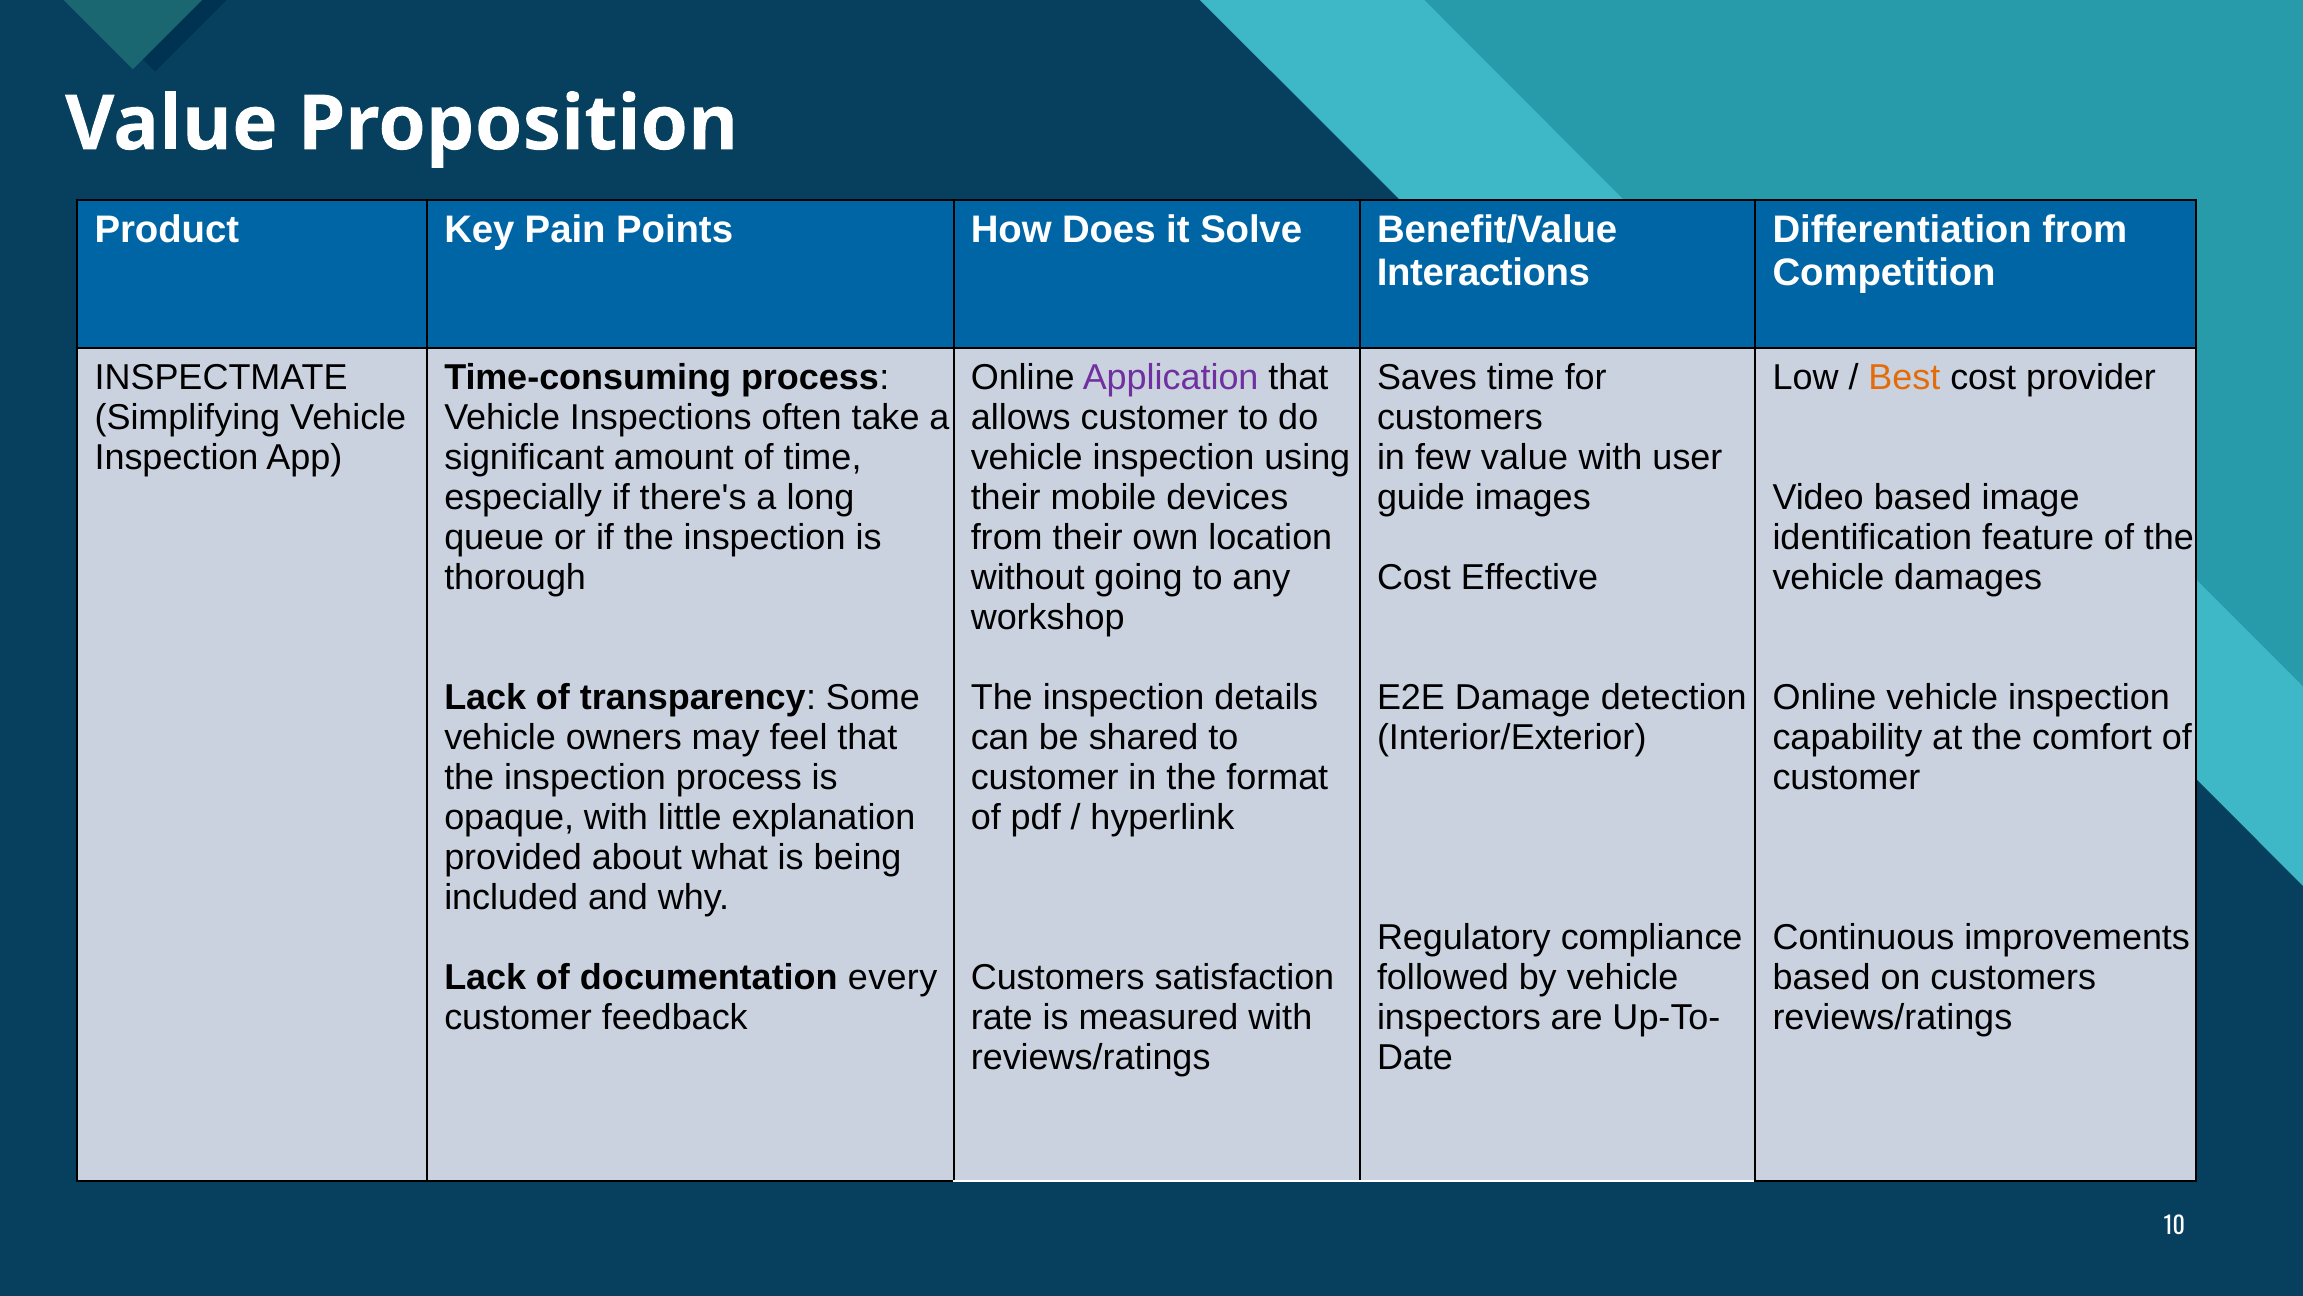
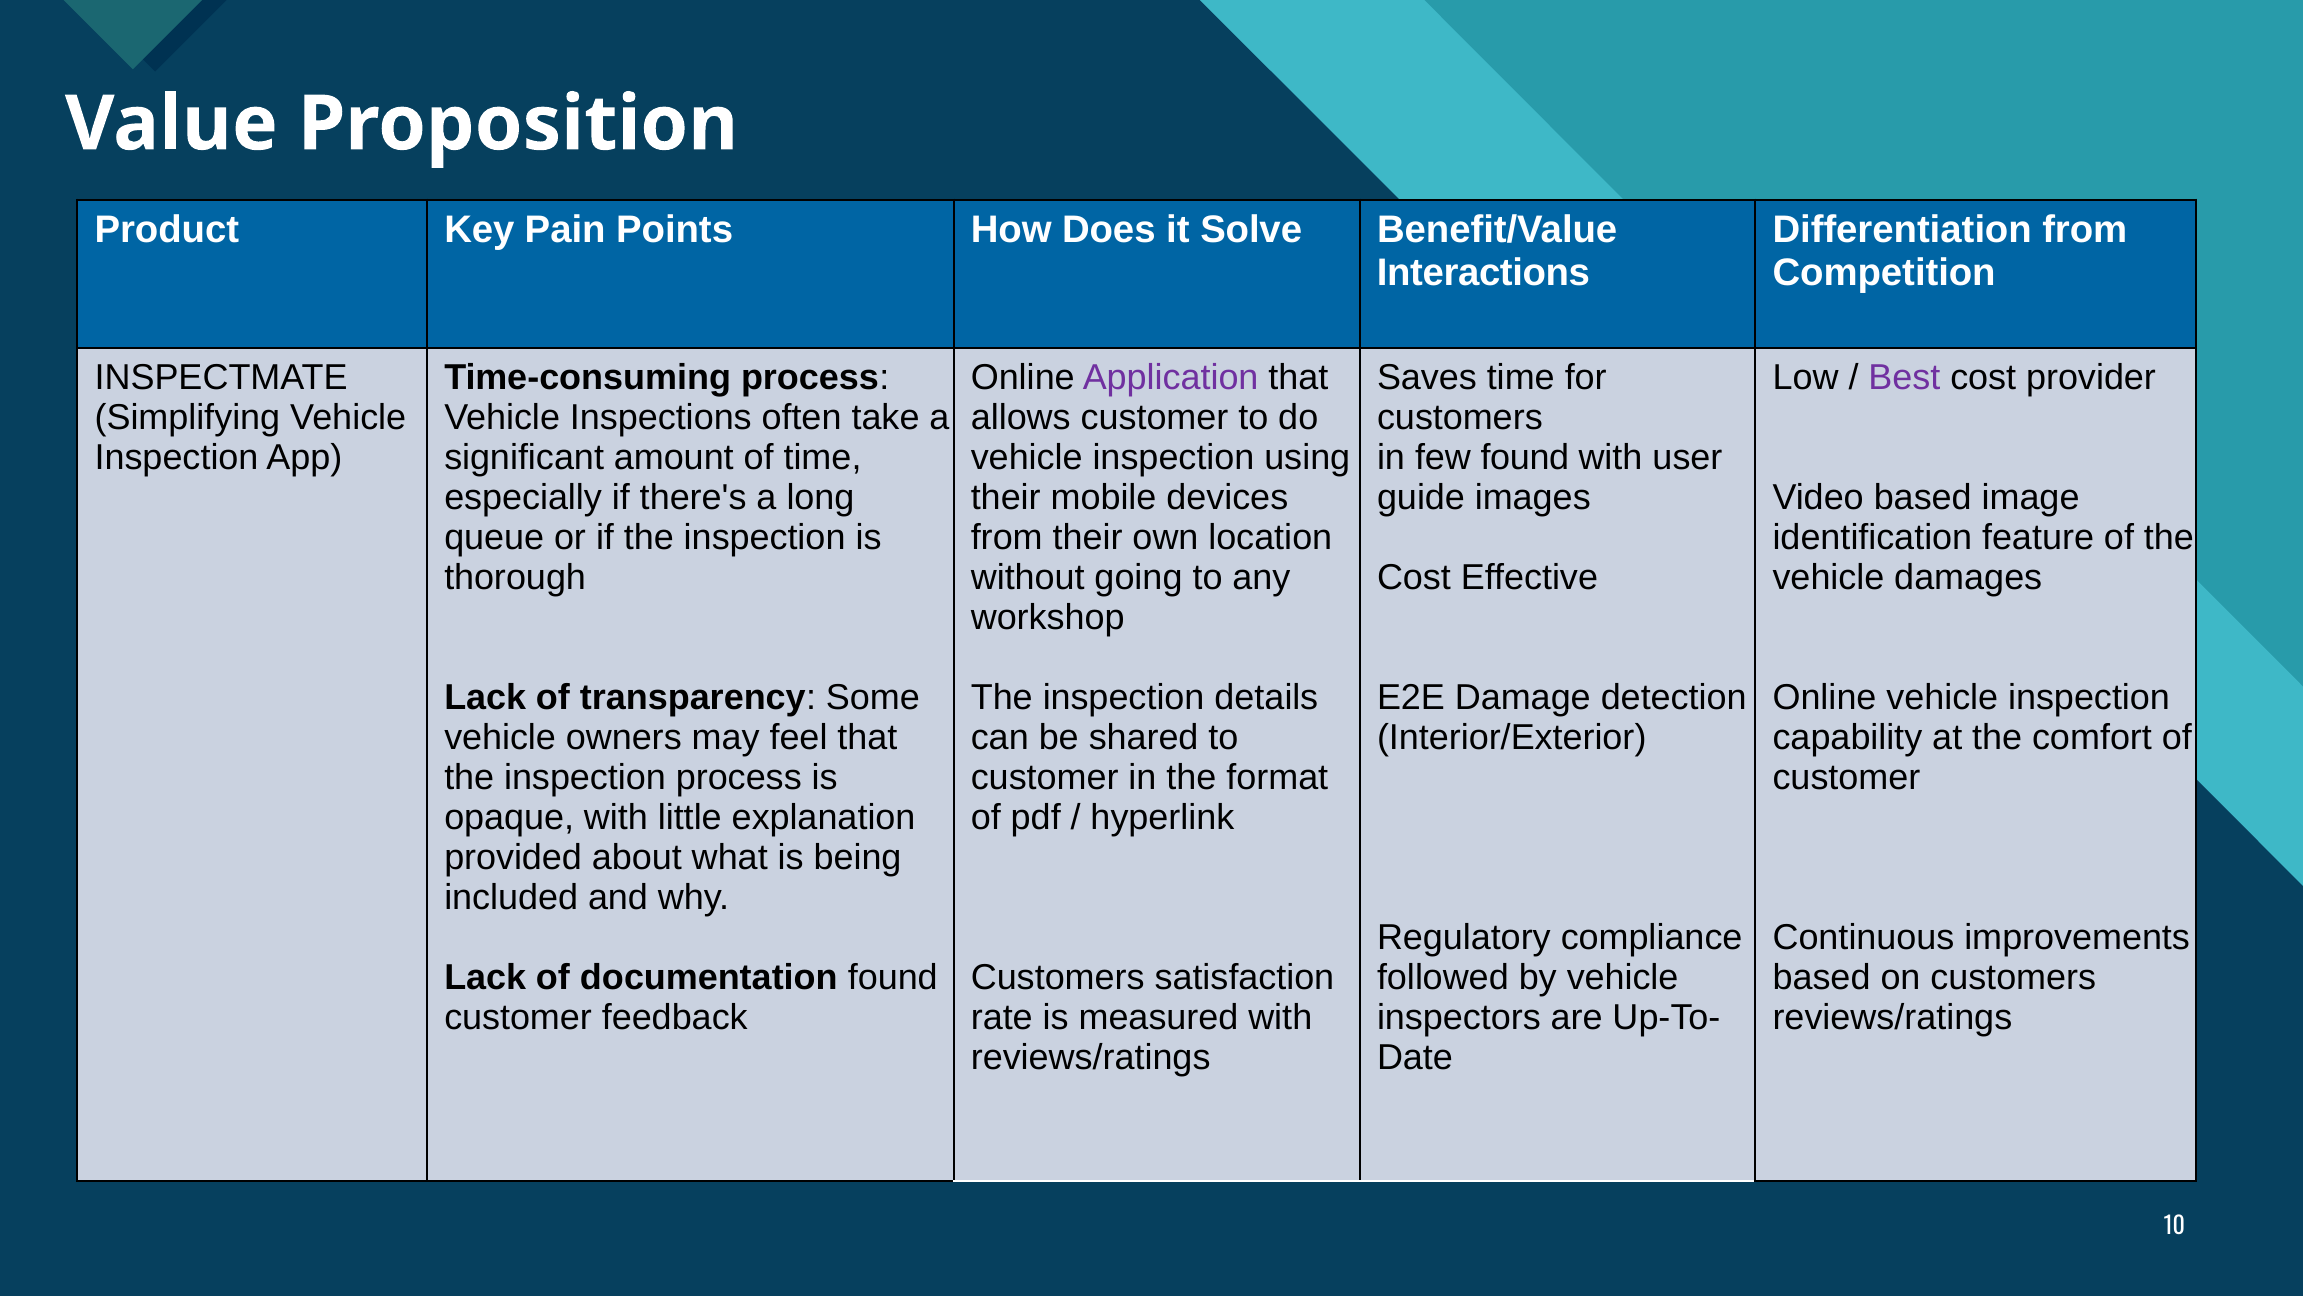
Best colour: orange -> purple (1904, 377)
few value: value -> found (1525, 457)
documentation every: every -> found (893, 977)
